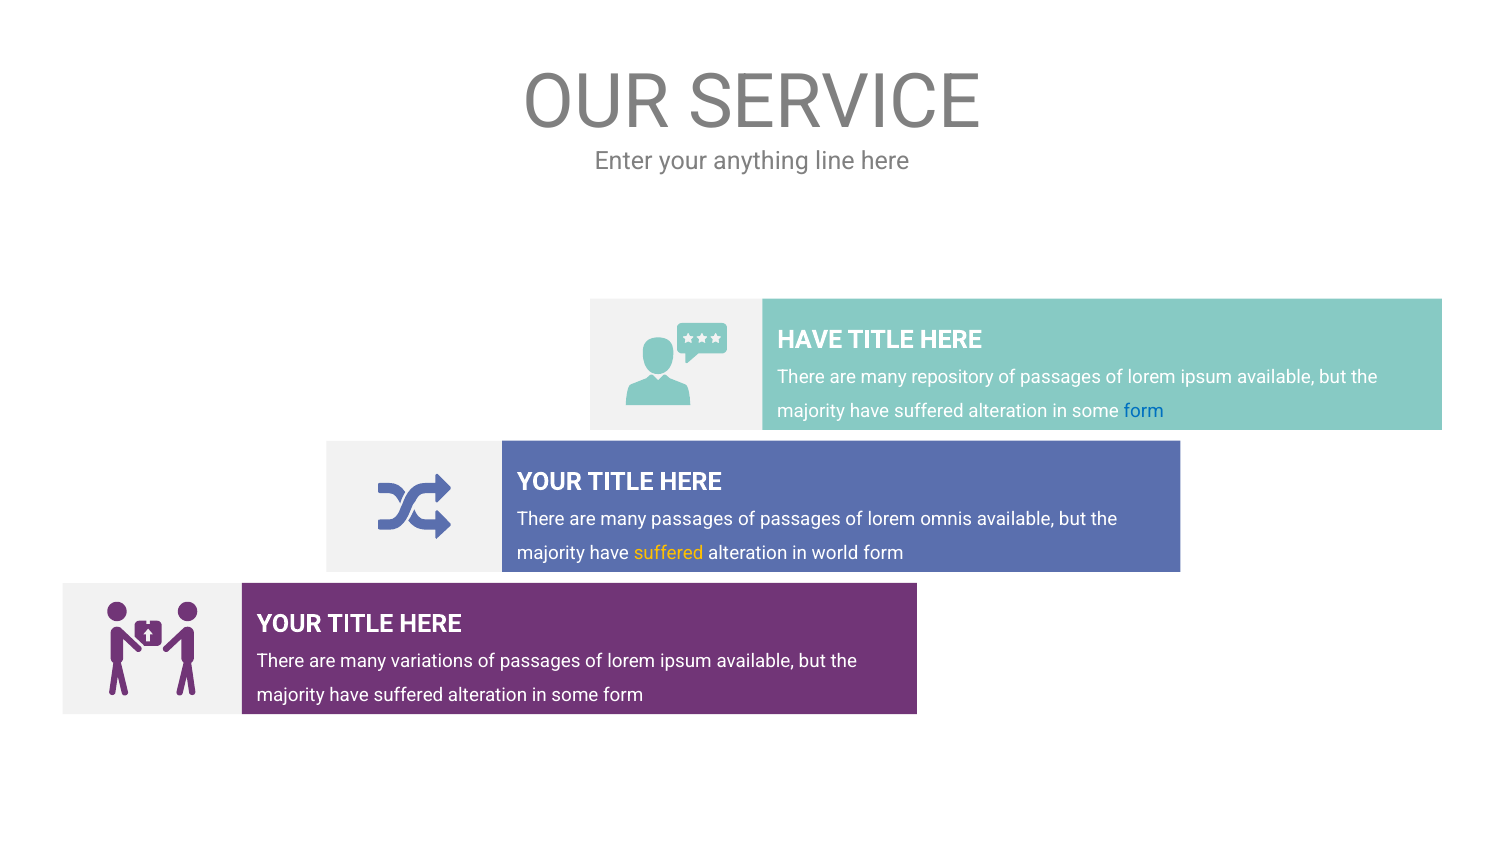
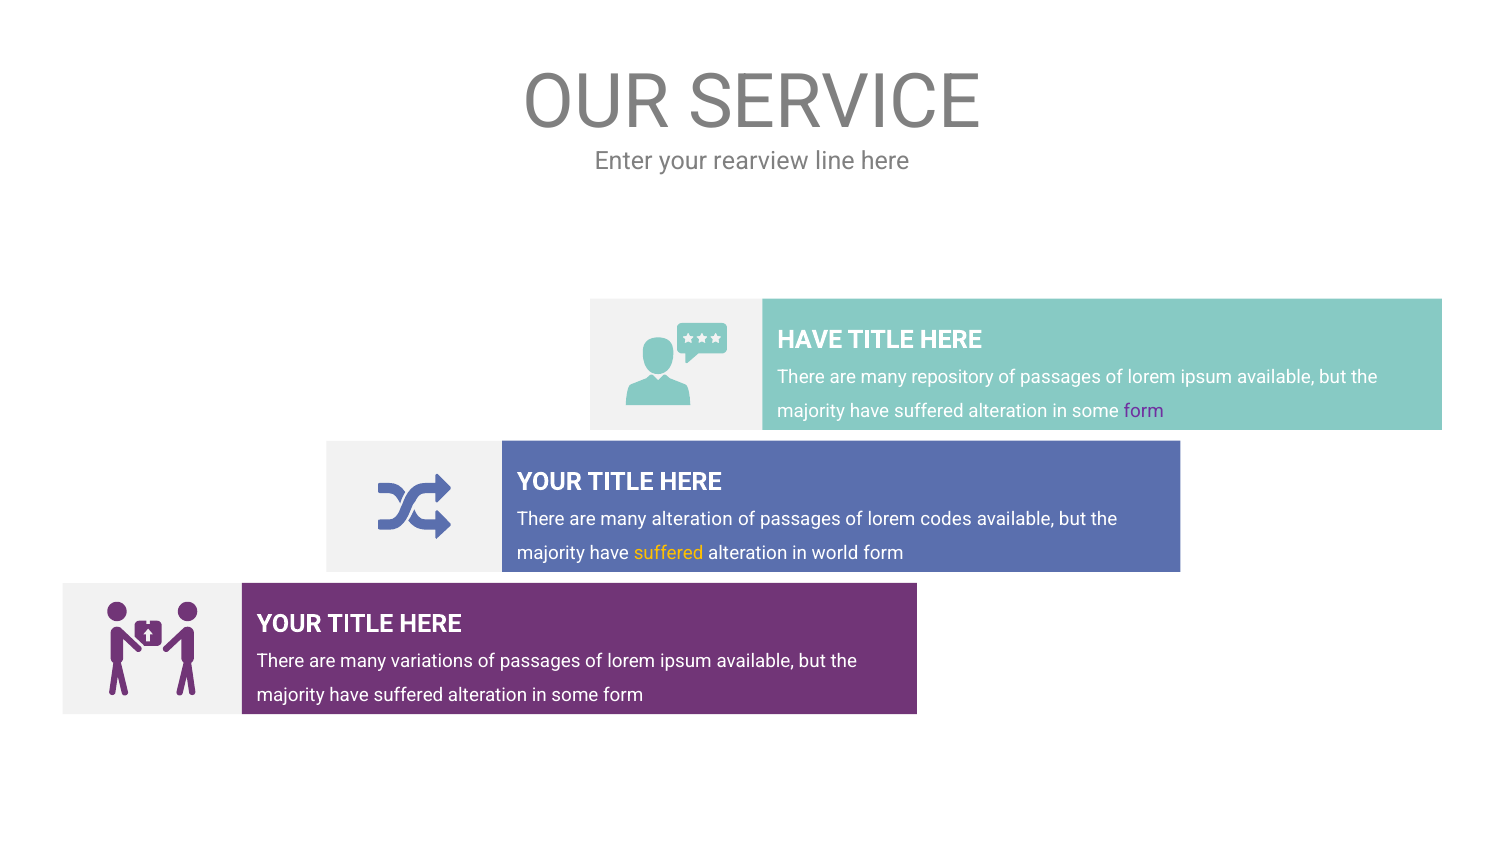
anything: anything -> rearview (761, 162)
form colour: blue -> purple (1144, 411)
many passages: passages -> alteration (692, 519)
omnis: omnis -> codes (946, 519)
